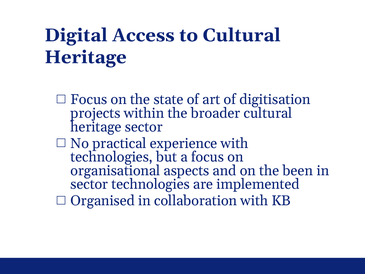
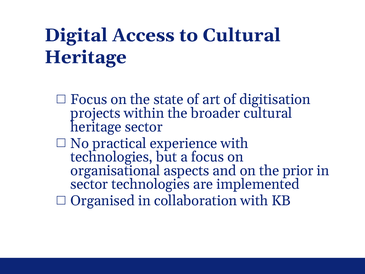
been: been -> prior (298, 170)
